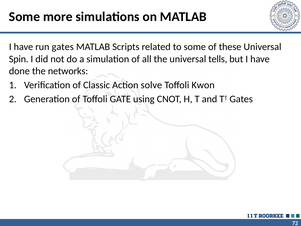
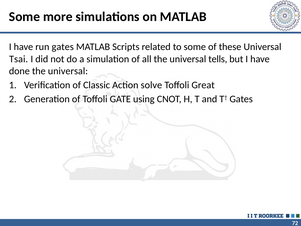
Spin: Spin -> Tsai (19, 59)
done the networks: networks -> universal (68, 71)
Kwon: Kwon -> Great (203, 85)
